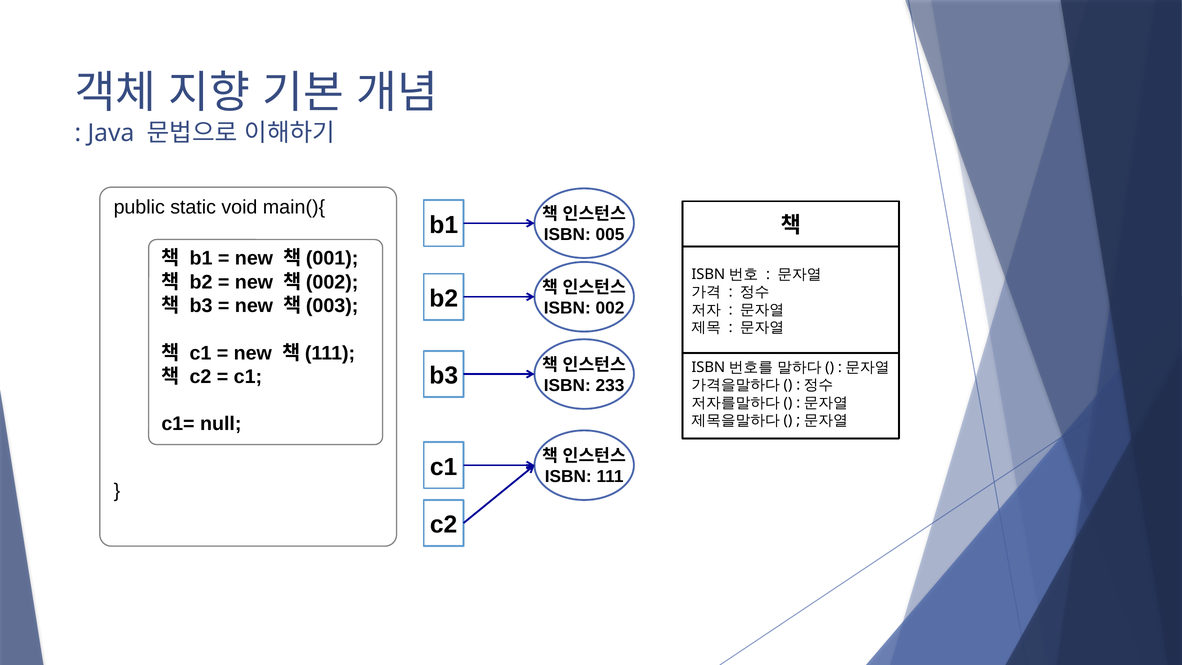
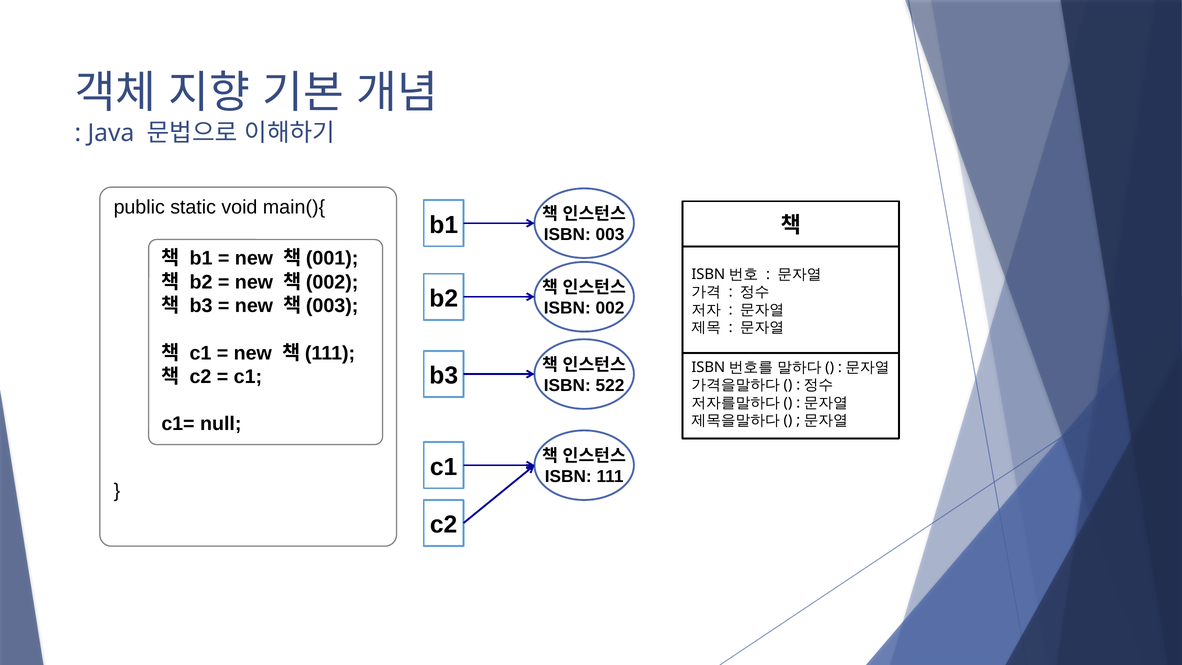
005: 005 -> 003 (610, 235)
233: 233 -> 522 (610, 386)
